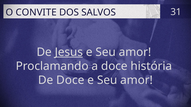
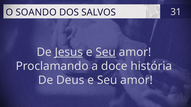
CONVITE: CONVITE -> SOANDO (36, 12)
Seu underline: none -> present (106, 52)
De Doce: Doce -> Deus (70, 80)
